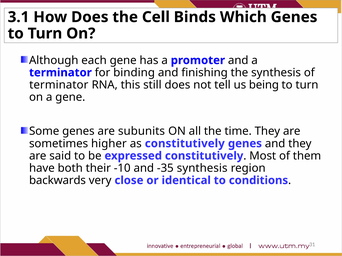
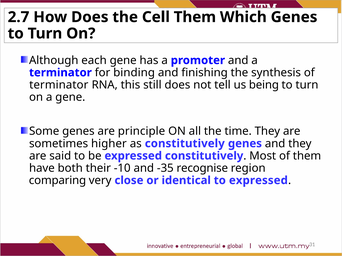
3.1: 3.1 -> 2.7 (19, 17)
Cell Binds: Binds -> Them (195, 17)
subunits: subunits -> principle (141, 131)
-35 synthesis: synthesis -> recognise (202, 168)
backwards: backwards -> comparing (57, 181)
to conditions: conditions -> expressed (258, 181)
